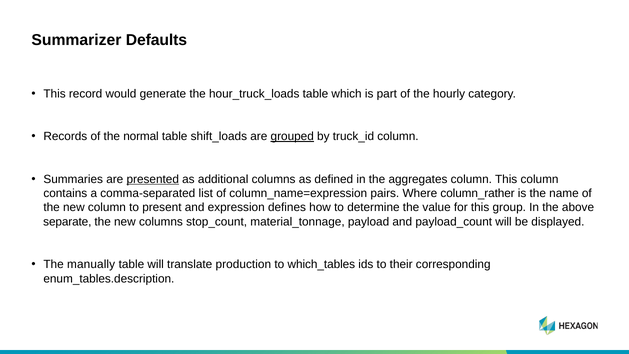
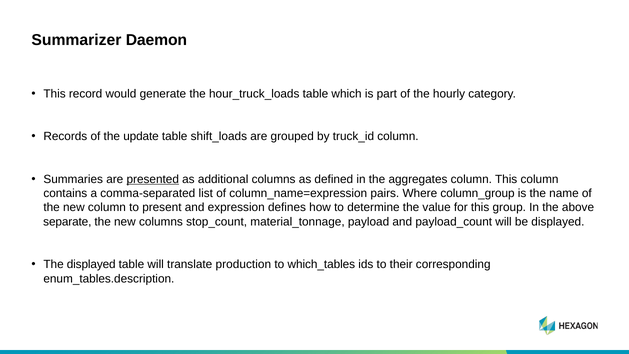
Defaults: Defaults -> Daemon (156, 40)
normal: normal -> update (141, 136)
grouped underline: present -> none (292, 136)
column_rather: column_rather -> column_group (478, 193)
The manually: manually -> displayed (91, 264)
